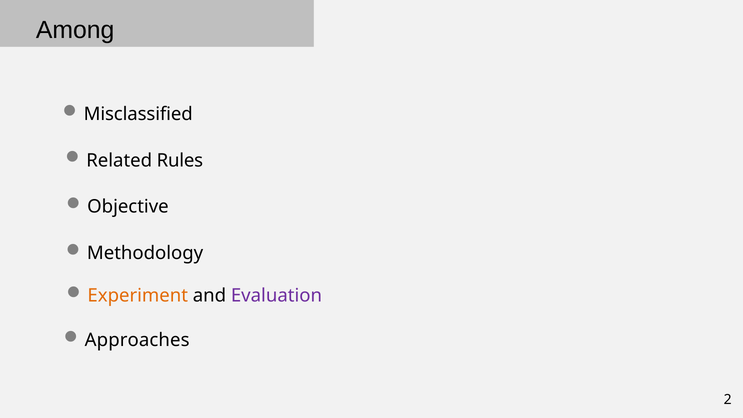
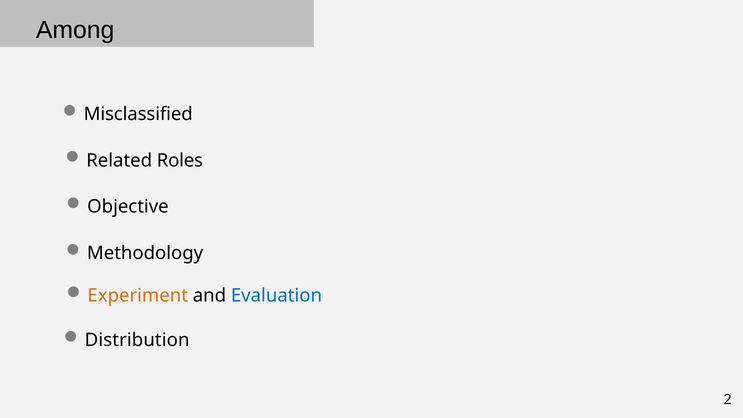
Rules: Rules -> Roles (180, 160)
Evaluation colour: purple -> blue (276, 296)
Approaches: Approaches -> Distribution (137, 340)
